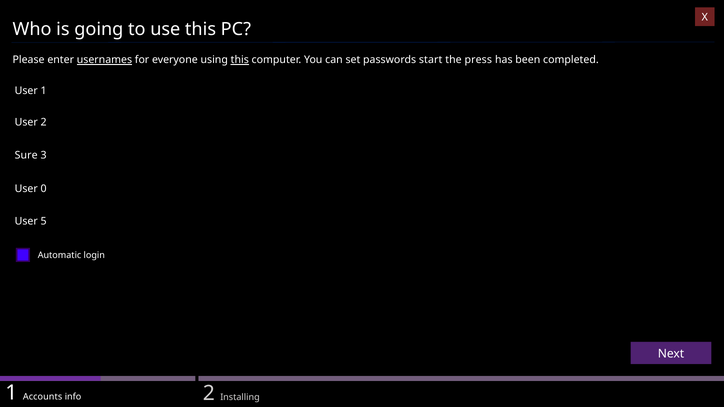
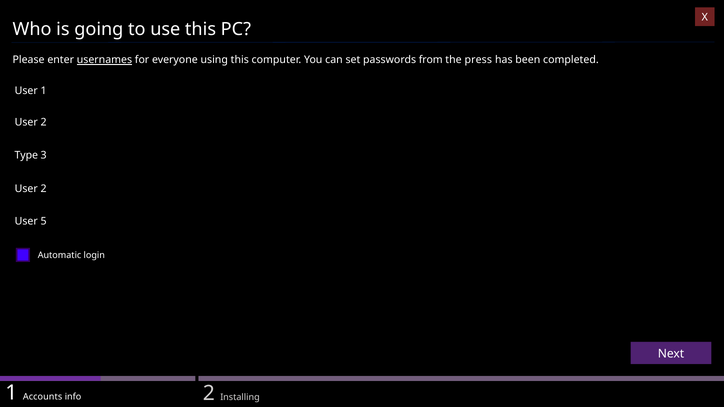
this underline: present -> none (240, 60)
start: start -> from (431, 60)
Sure: Sure -> Type (26, 155)
0: 0 -> 2 (44, 189)
